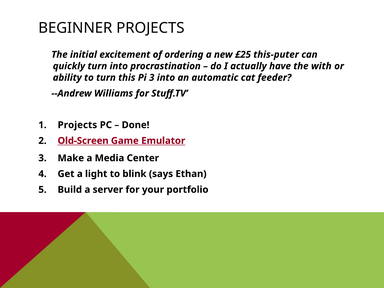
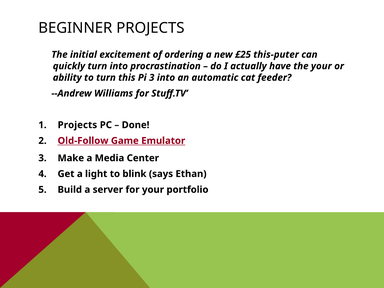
the with: with -> your (321, 66)
Old-Screen: Old-Screen -> Old-Follow (83, 141)
